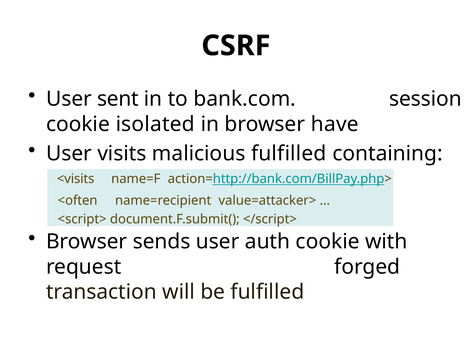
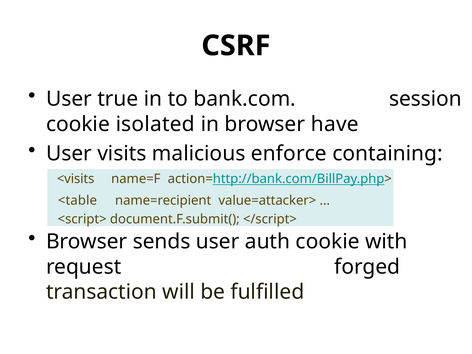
sent: sent -> true (118, 99)
malicious fulfilled: fulfilled -> enforce (289, 154)
<often: <often -> <table (77, 200)
